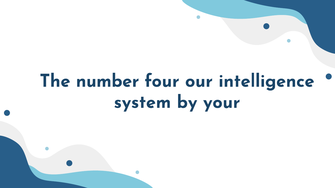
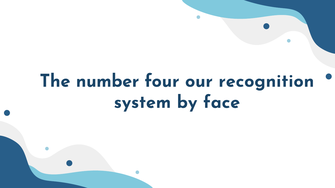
intelligence: intelligence -> recognition (266, 81)
your: your -> face (222, 102)
